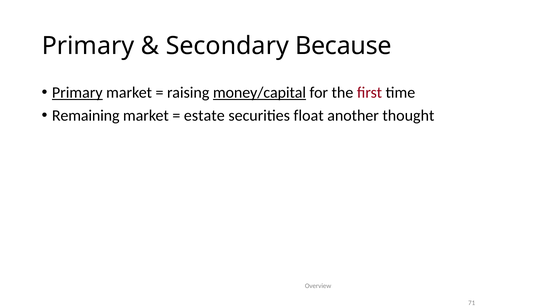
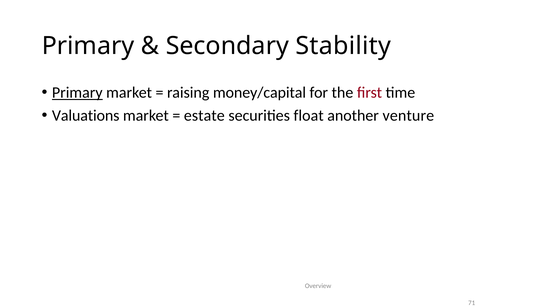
Because: Because -> Stability (343, 46)
money/capital underline: present -> none (259, 92)
Remaining: Remaining -> Valuations (86, 115)
thought: thought -> venture (408, 115)
